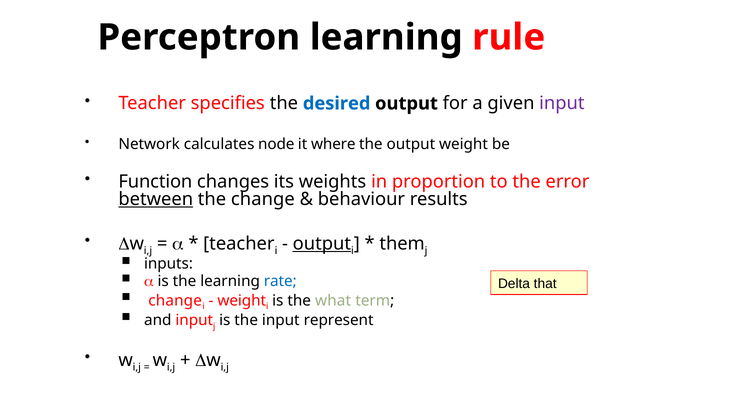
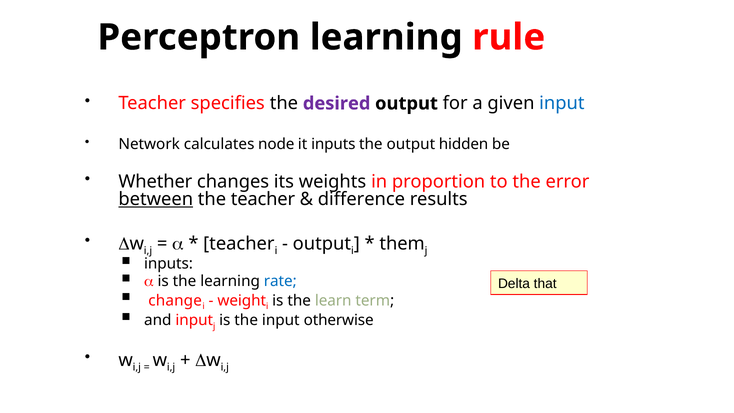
desired colour: blue -> purple (337, 103)
input colour: purple -> blue (562, 103)
it where: where -> inputs (333, 144)
output weight: weight -> hidden (464, 144)
Function: Function -> Whether (155, 181)
the change: change -> teacher (263, 199)
behaviour: behaviour -> difference (361, 199)
output underline: present -> none (322, 244)
what: what -> learn (333, 300)
represent: represent -> otherwise (339, 320)
